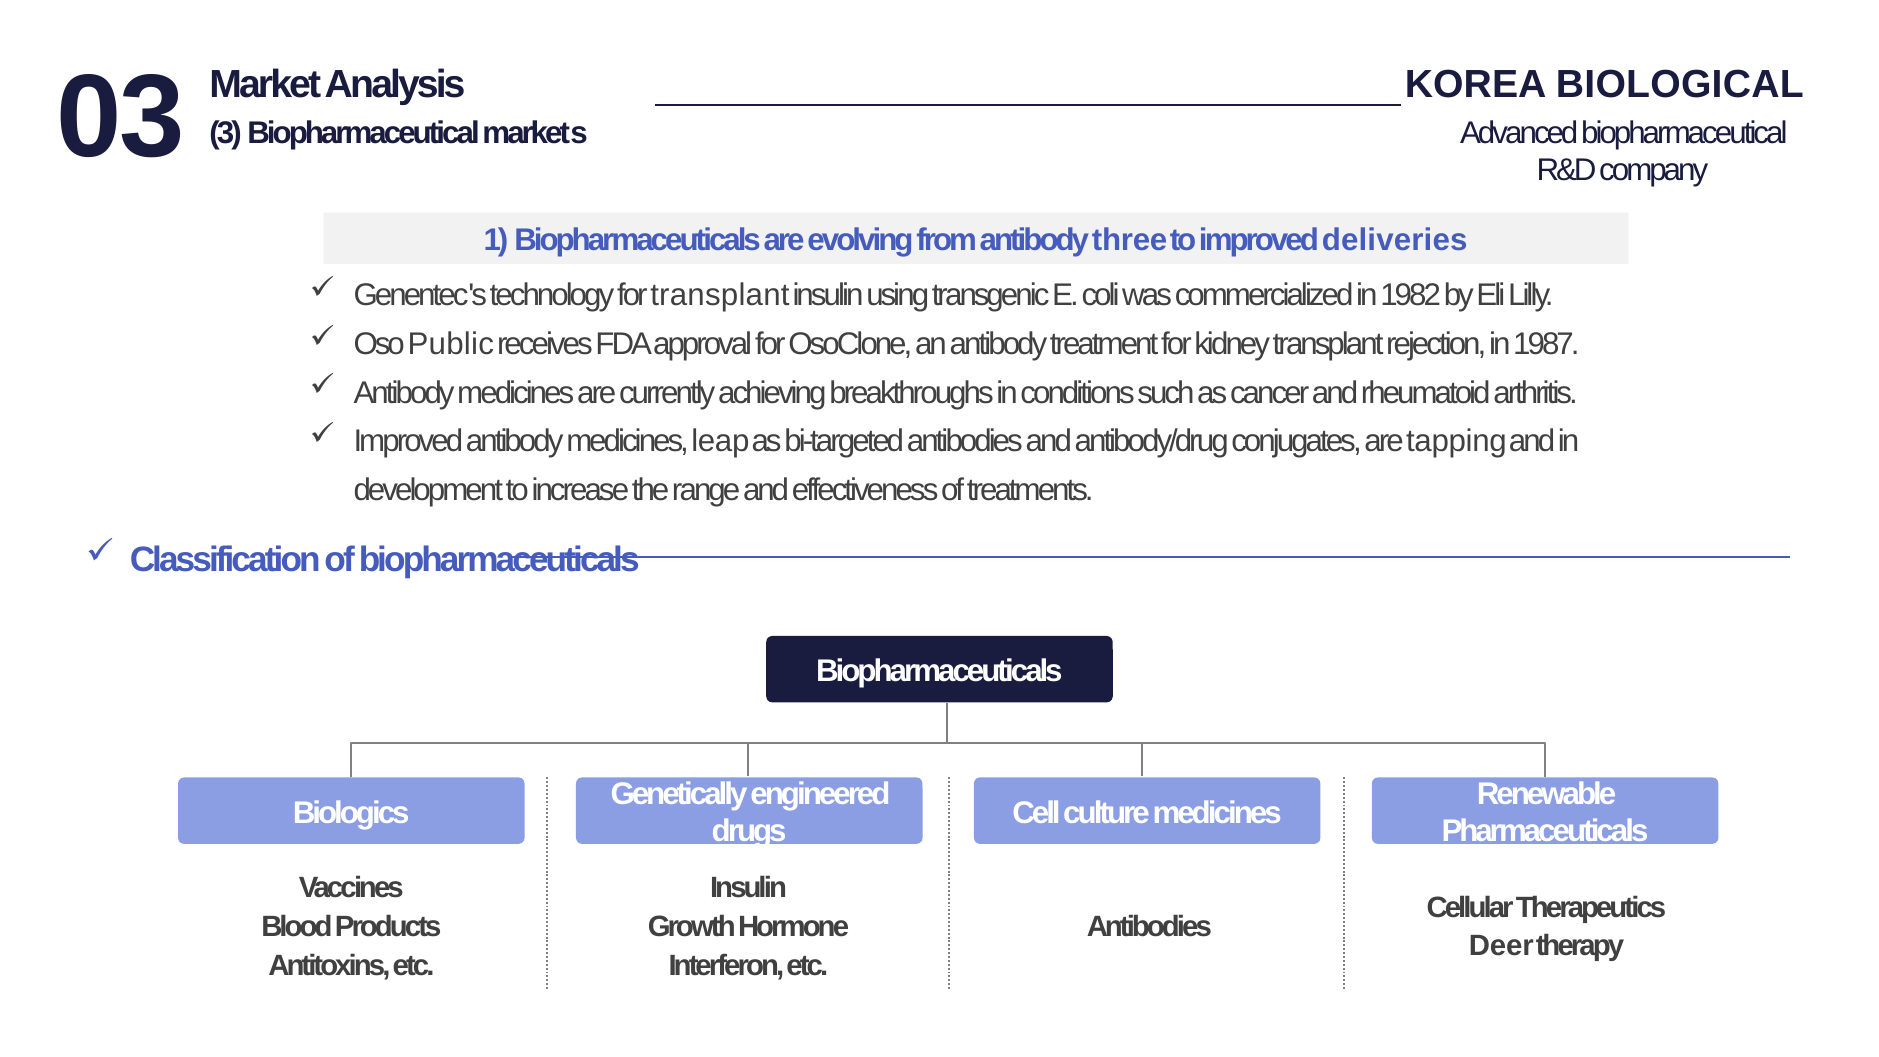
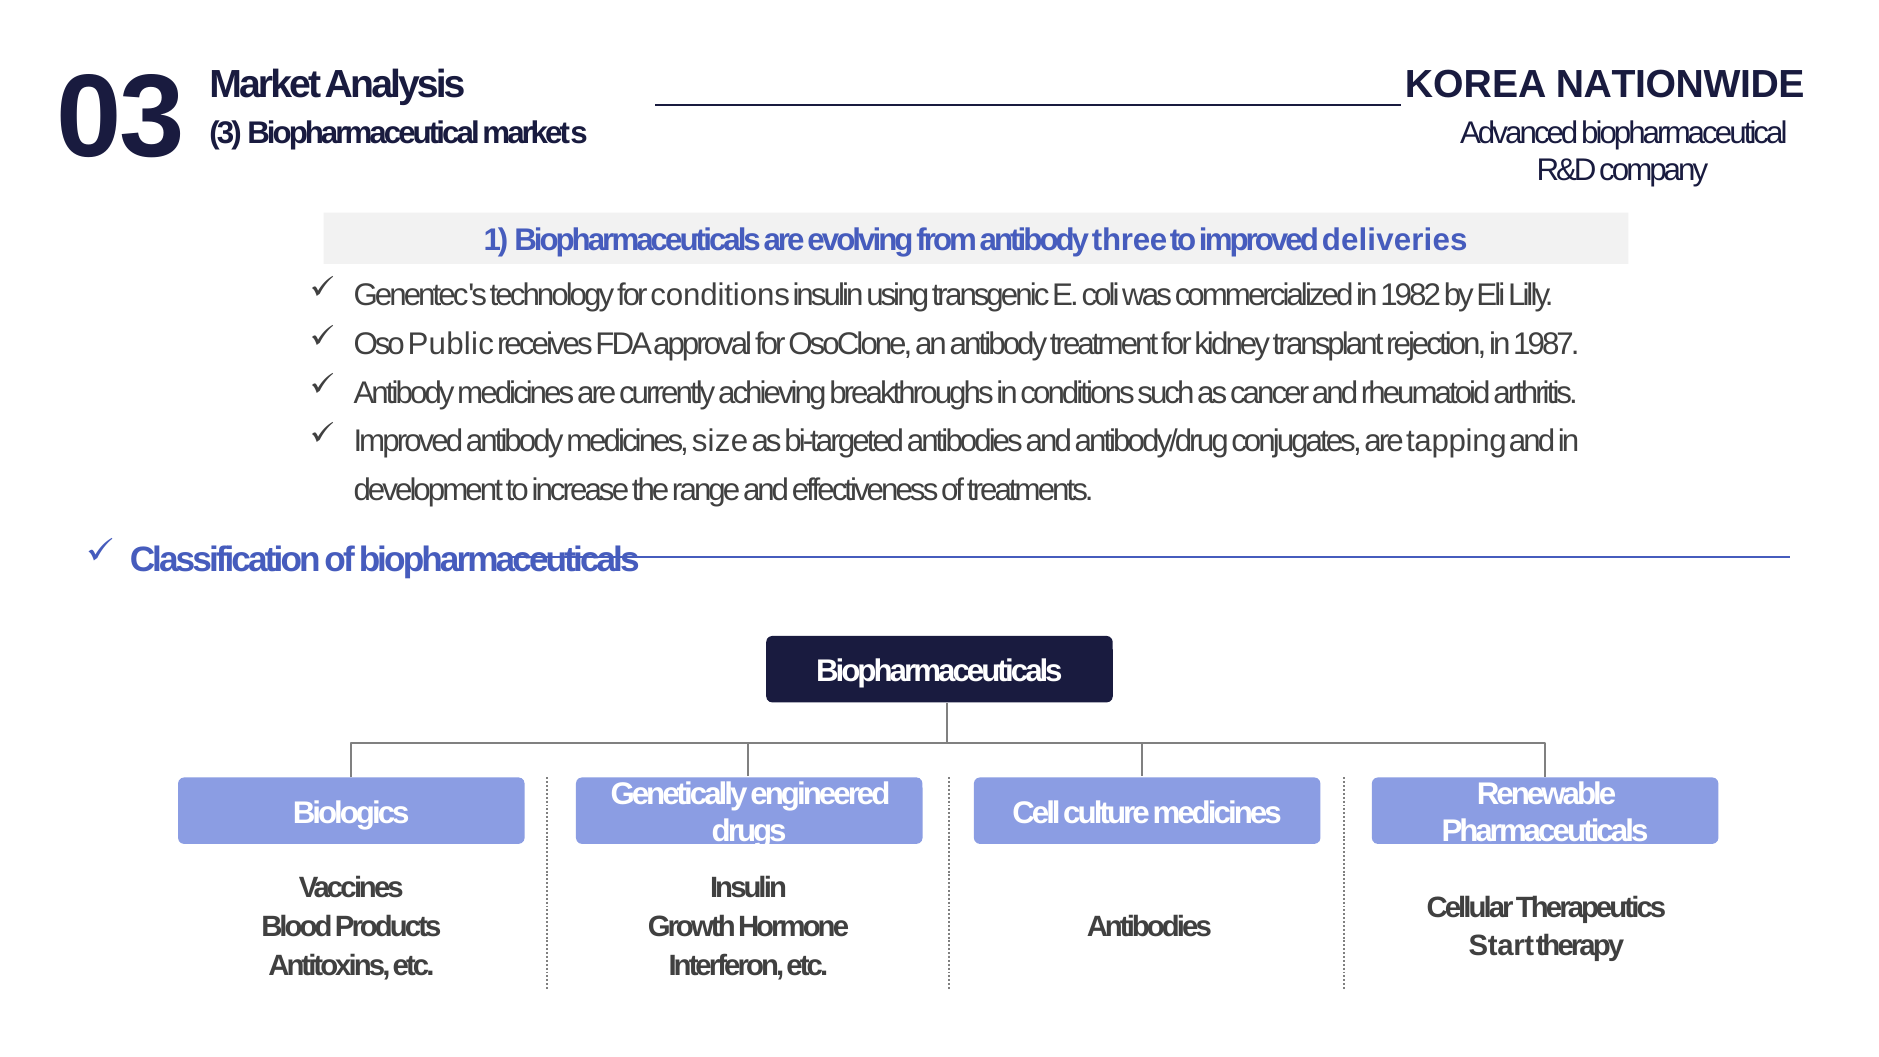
BIOLOGICAL: BIOLOGICAL -> NATIONWIDE (1680, 84)
for transplant: transplant -> conditions (720, 295)
leap: leap -> size (720, 442)
Deer: Deer -> Start (1501, 946)
